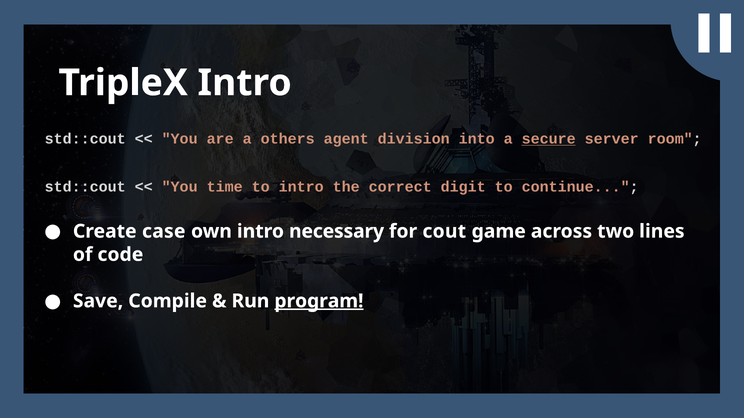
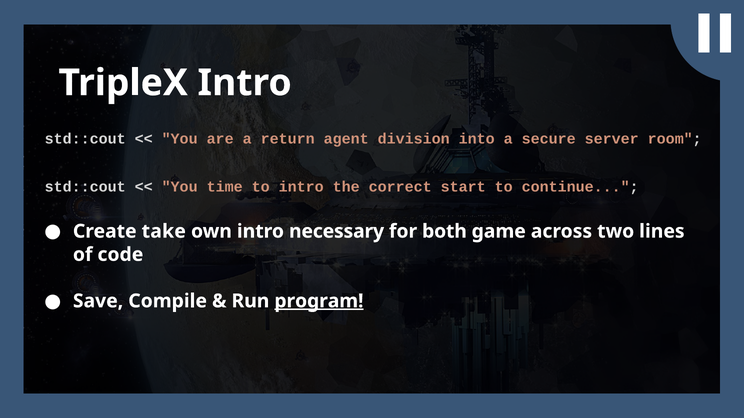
others: others -> return (288, 139)
secure underline: present -> none (549, 139)
digit: digit -> start (463, 187)
case: case -> take (164, 232)
cout: cout -> both (444, 232)
